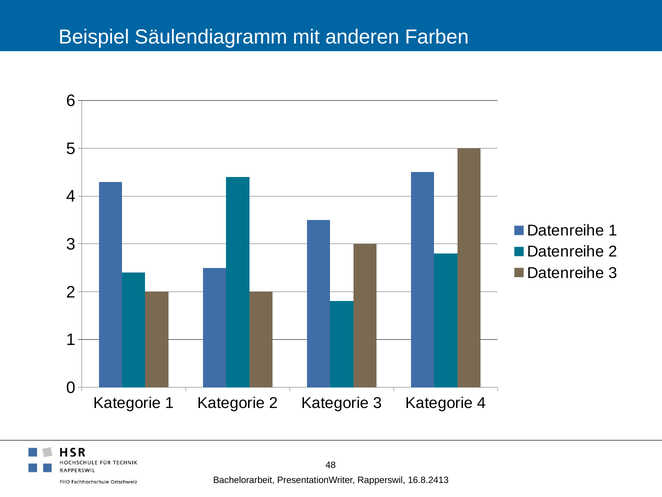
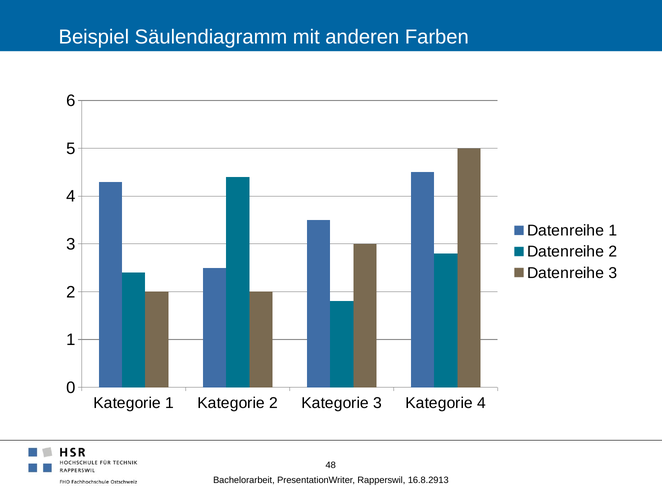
16.8.2413: 16.8.2413 -> 16.8.2913 (428, 479)
